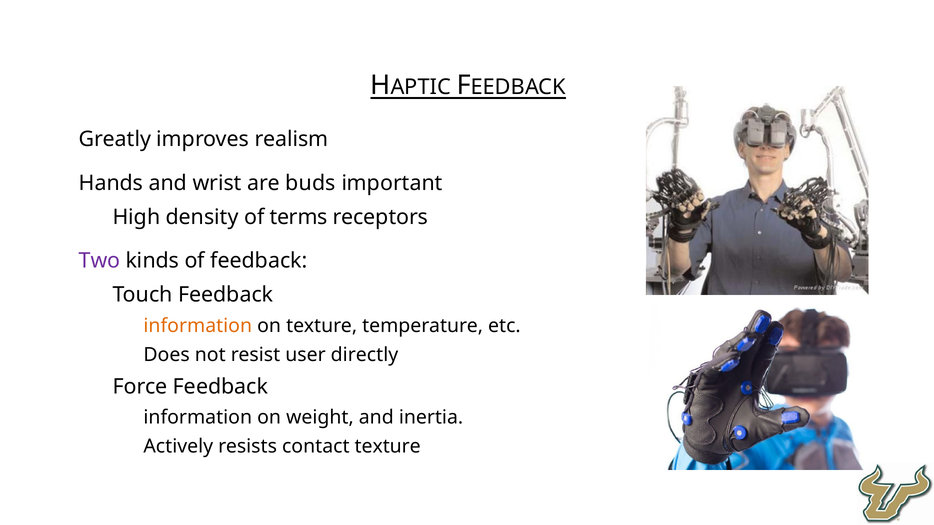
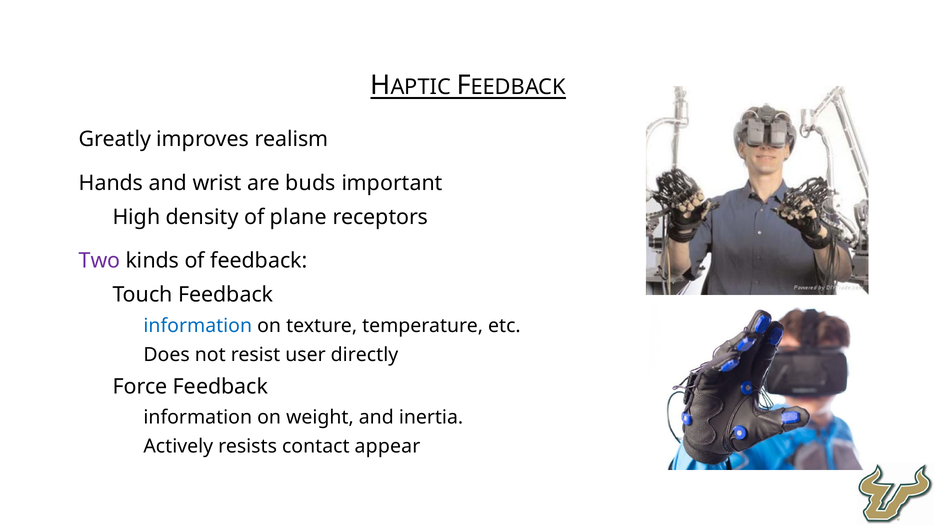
terms: terms -> plane (298, 217)
information colour: orange -> blue (198, 326)
contact texture: texture -> appear (388, 447)
